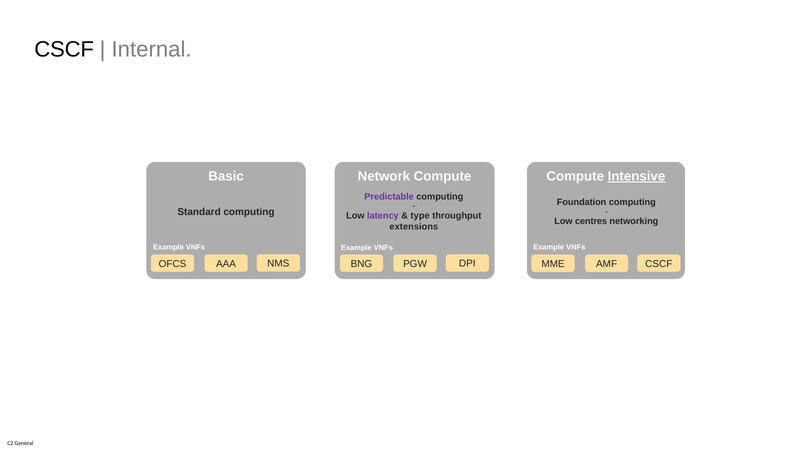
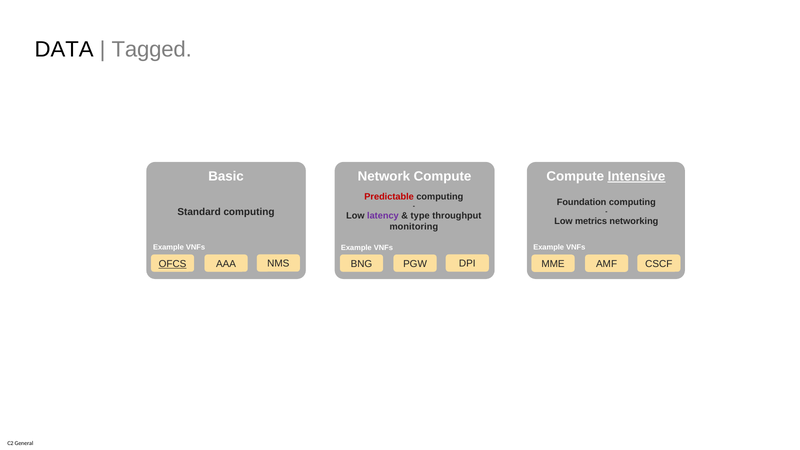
CSCF: CSCF -> DATA (64, 50)
Internal: Internal -> Tagged (152, 50)
Predictable colour: purple -> red (389, 197)
centres: centres -> metrics (591, 221)
extensions: extensions -> monitoring (414, 227)
OFCS underline: none -> present (173, 264)
